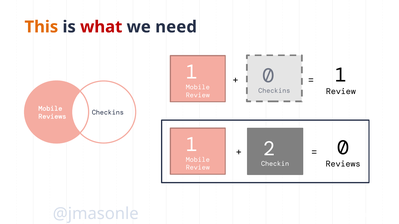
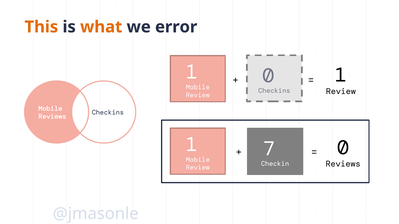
what colour: red -> orange (101, 27)
need: need -> error (176, 27)
2: 2 -> 7 (269, 149)
